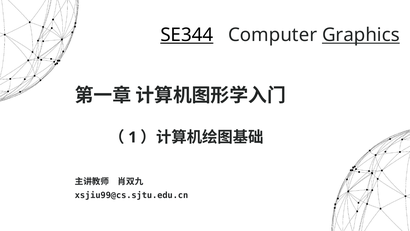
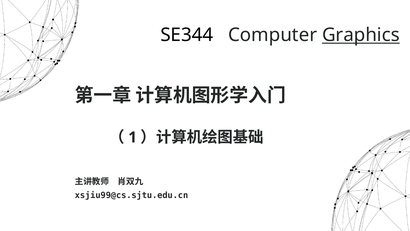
SE344 underline: present -> none (187, 35)
